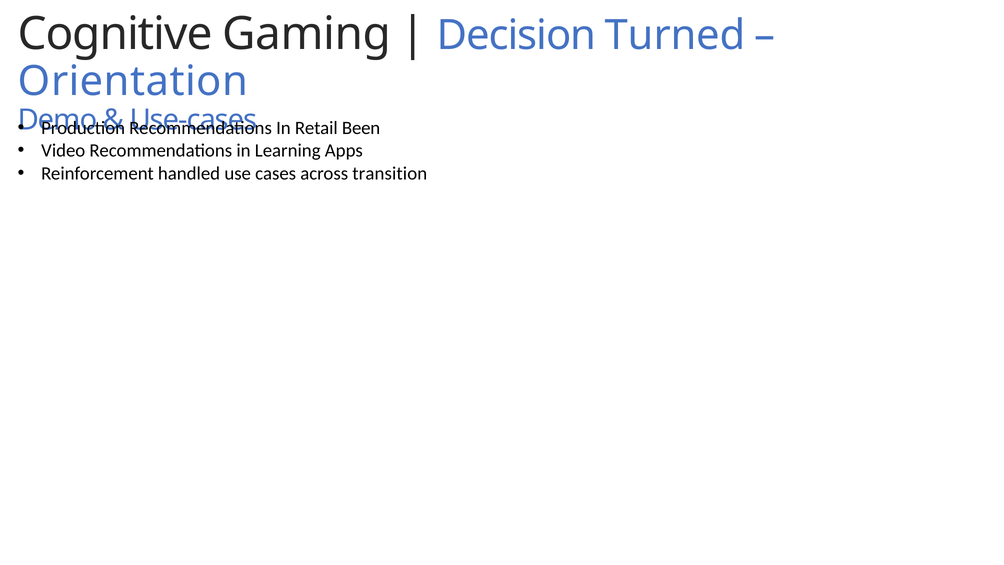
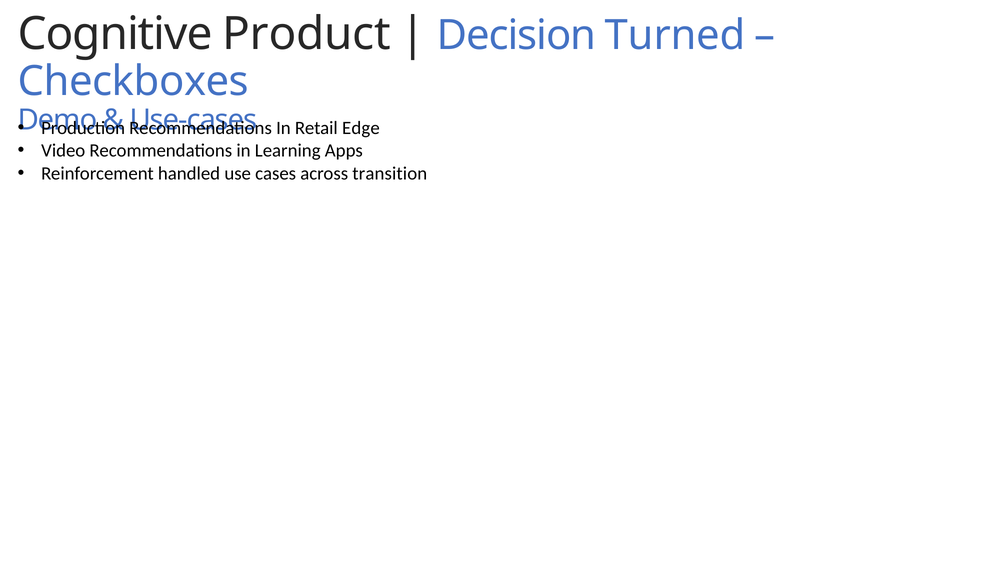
Gaming: Gaming -> Product (307, 34)
Orientation: Orientation -> Checkboxes (133, 81)
Been: Been -> Edge (361, 128)
